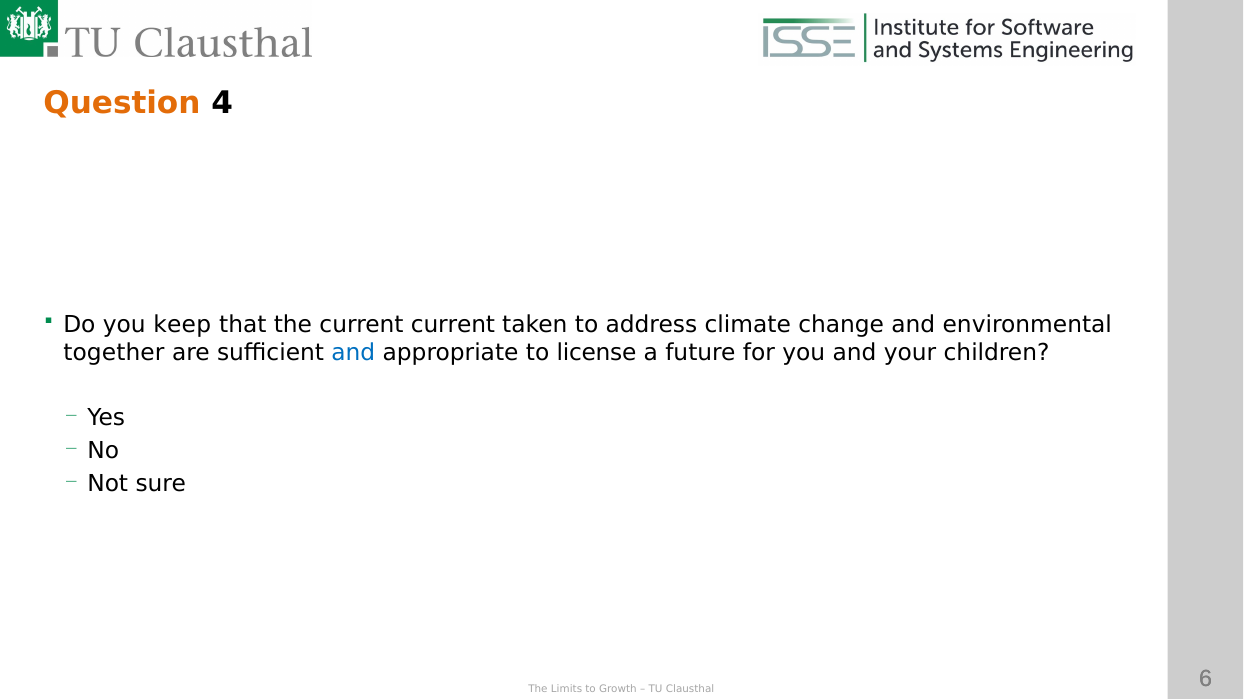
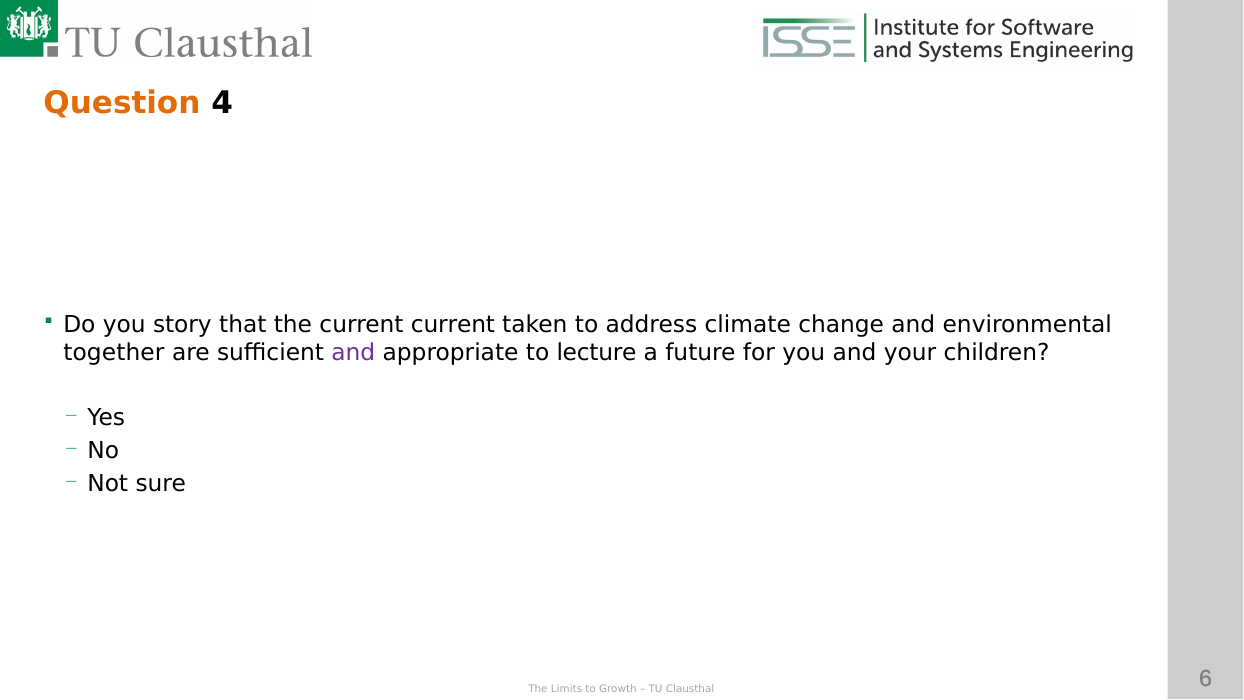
keep: keep -> story (182, 325)
and colour: blue -> purple (353, 353)
license: license -> lecture (597, 353)
